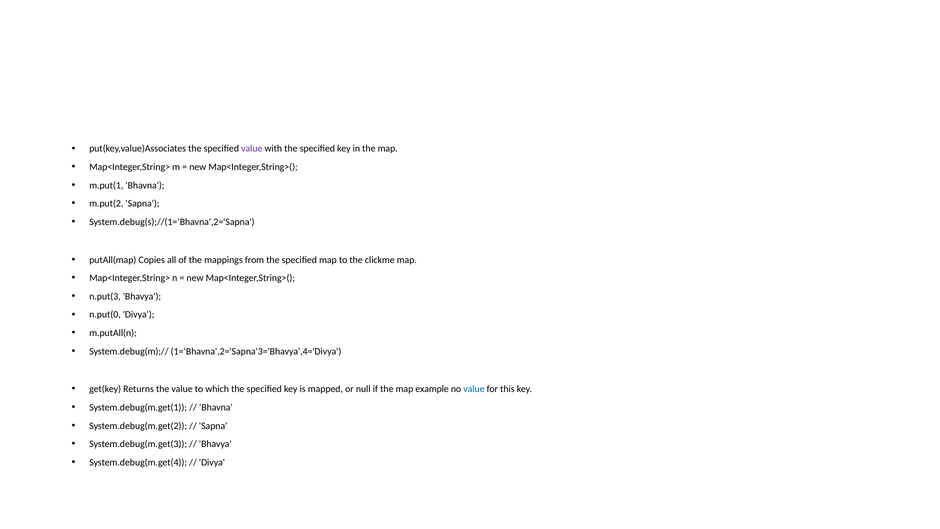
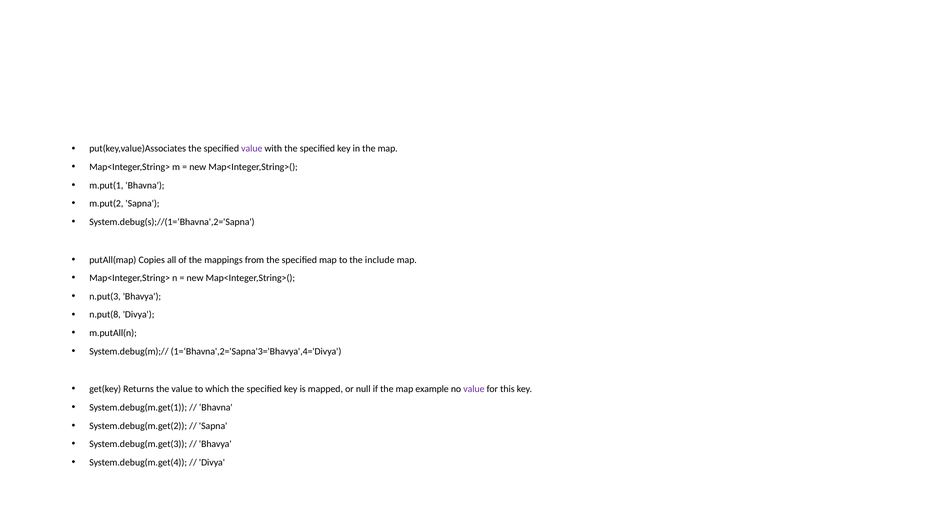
clickme: clickme -> include (380, 260)
n.put(0: n.put(0 -> n.put(8 (105, 315)
value colour: blue -> purple (474, 389)
